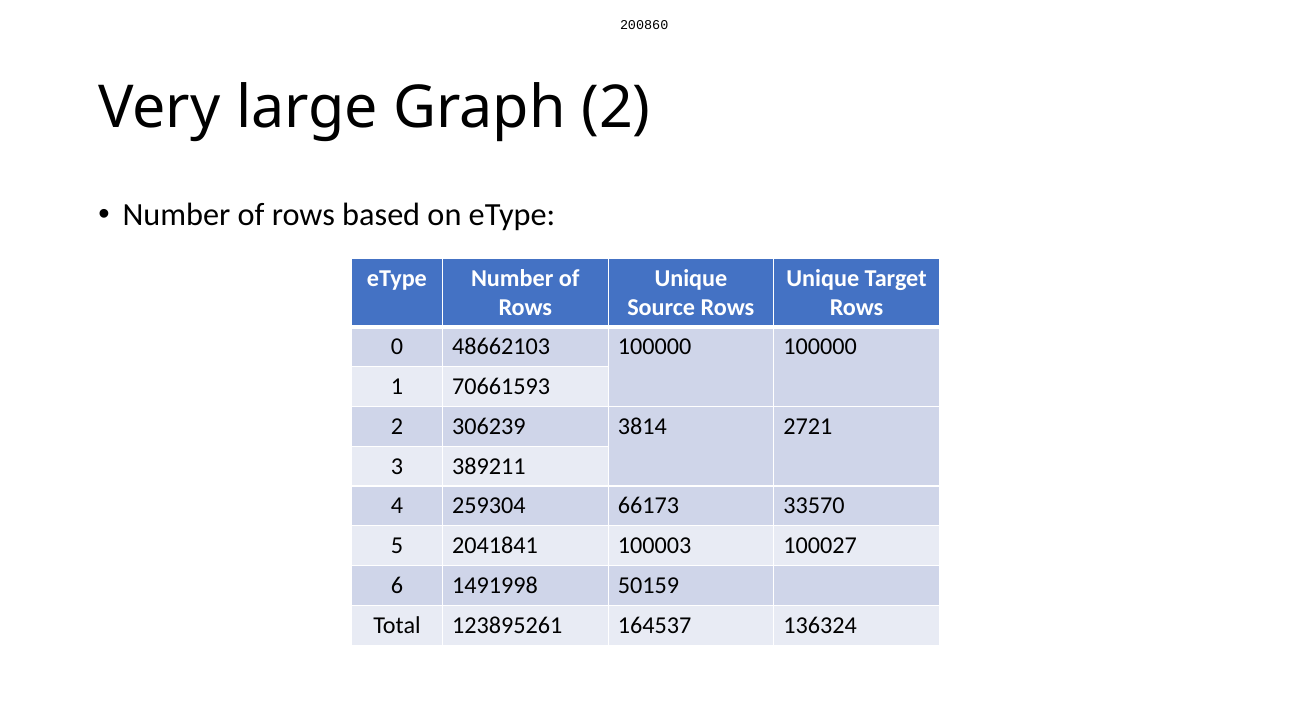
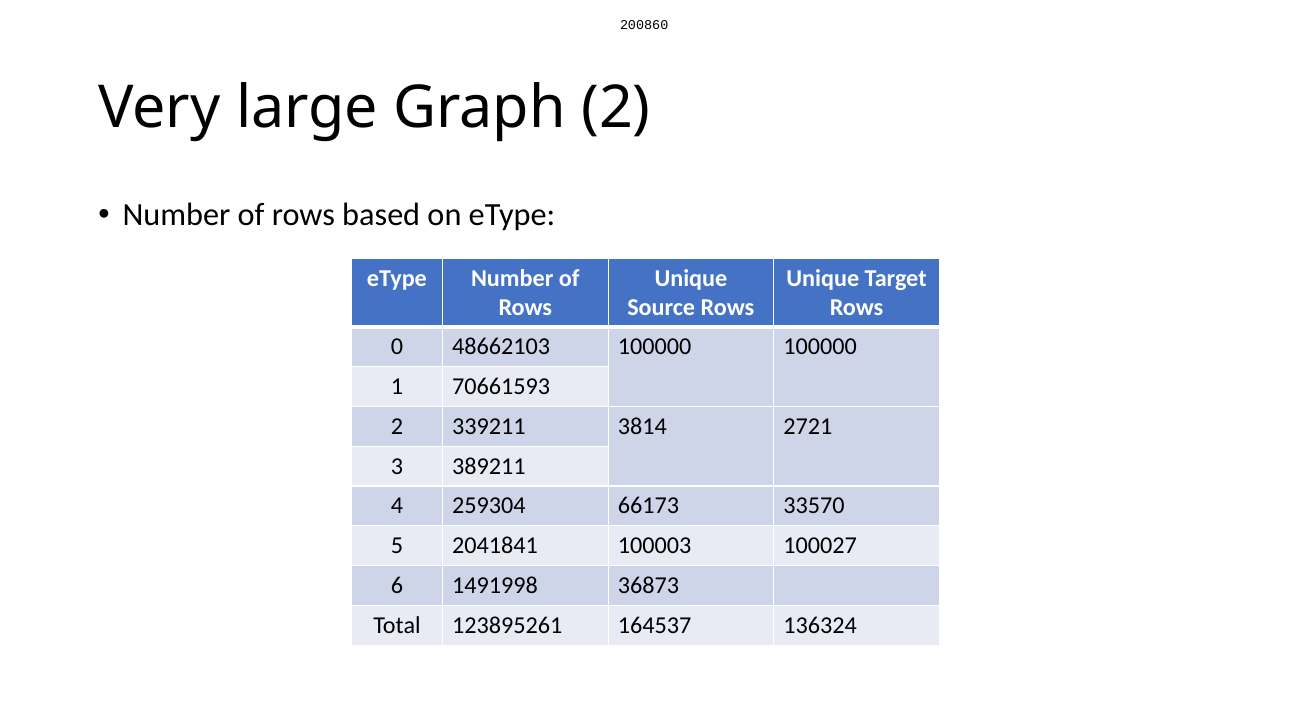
306239: 306239 -> 339211 (489, 427)
50159: 50159 -> 36873 (648, 586)
